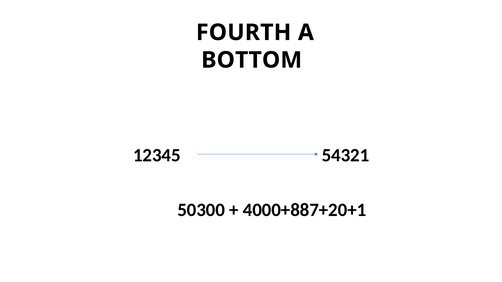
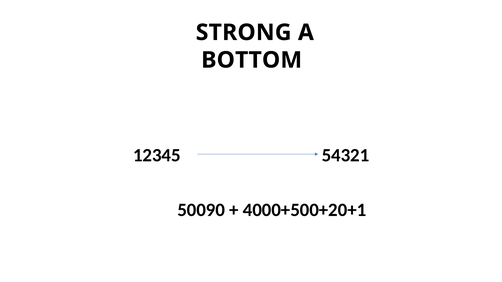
FOURTH: FOURTH -> STRONG (244, 32)
50300: 50300 -> 50090 (201, 210)
4000+887+20+1: 4000+887+20+1 -> 4000+500+20+1 (305, 210)
